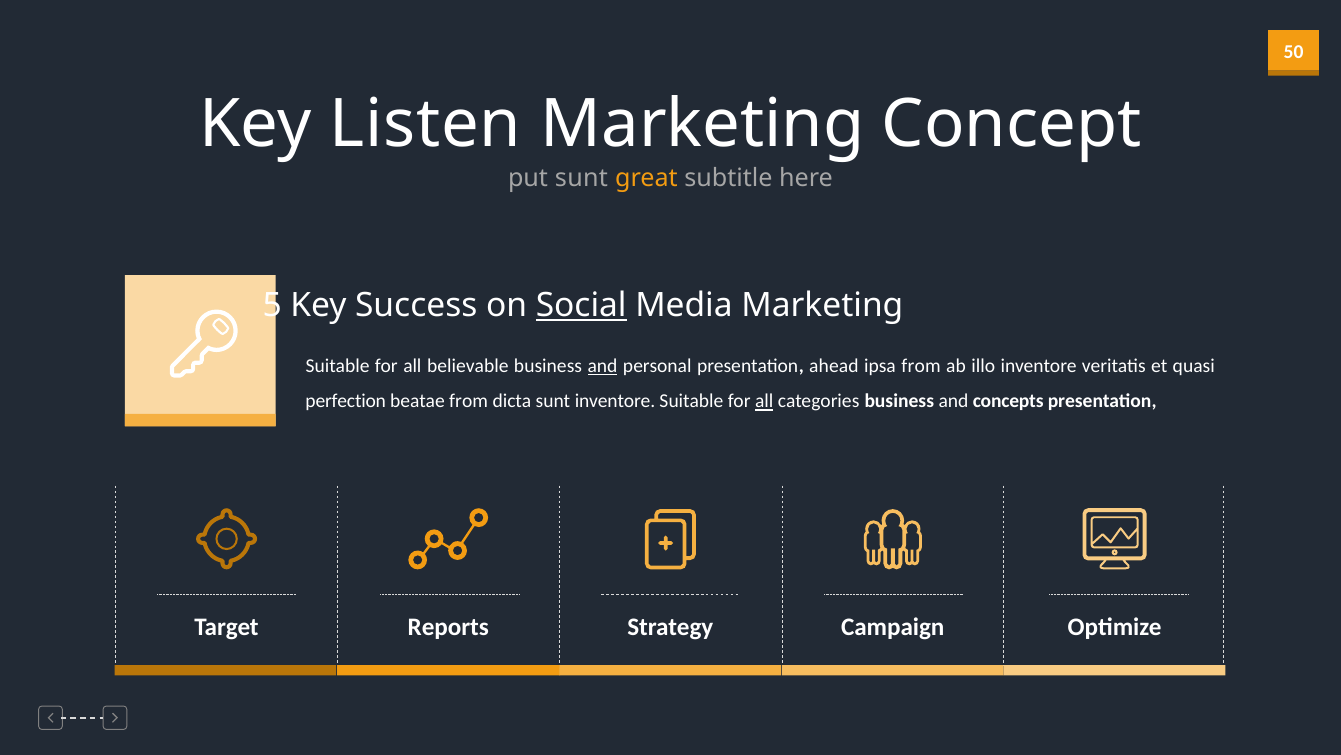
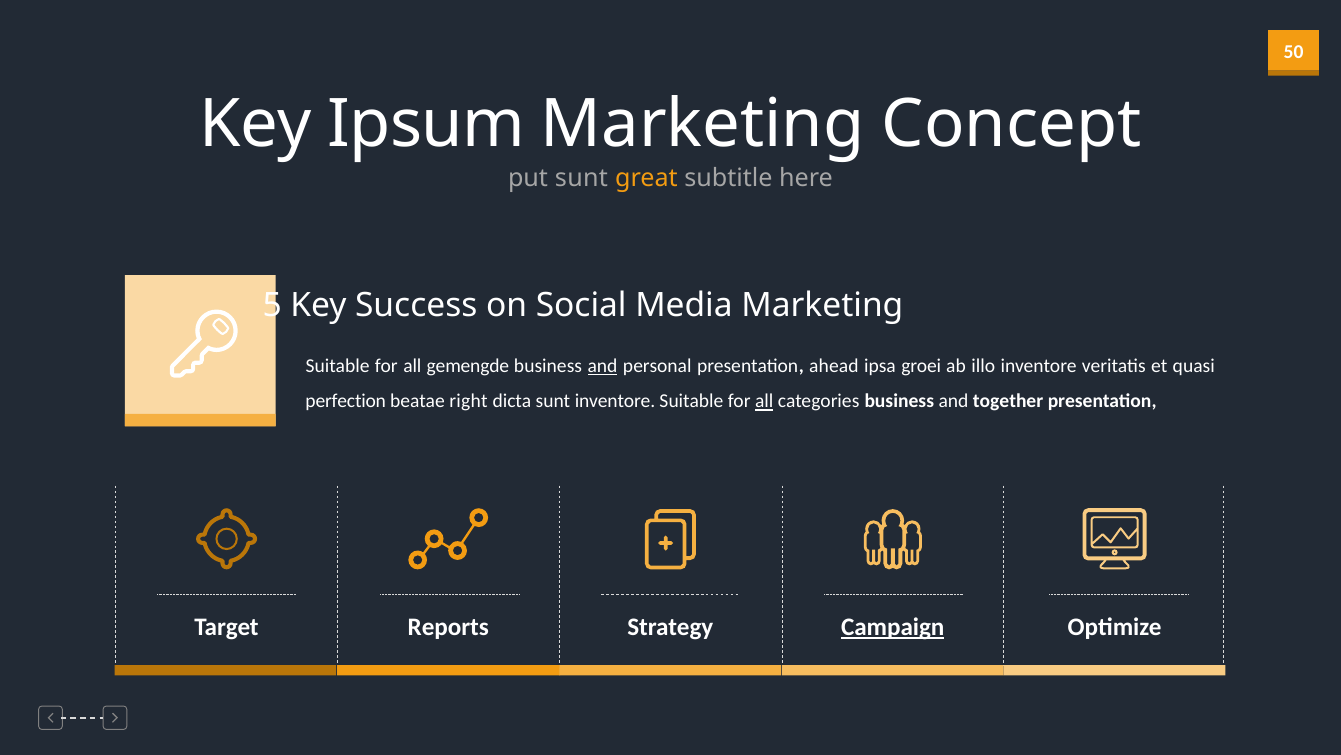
Listen: Listen -> Ipsum (426, 125)
Social underline: present -> none (581, 305)
believable: believable -> gemengde (468, 366)
ipsa from: from -> groei (921, 366)
beatae from: from -> right (469, 401)
concepts: concepts -> together (1008, 401)
Campaign underline: none -> present (893, 627)
